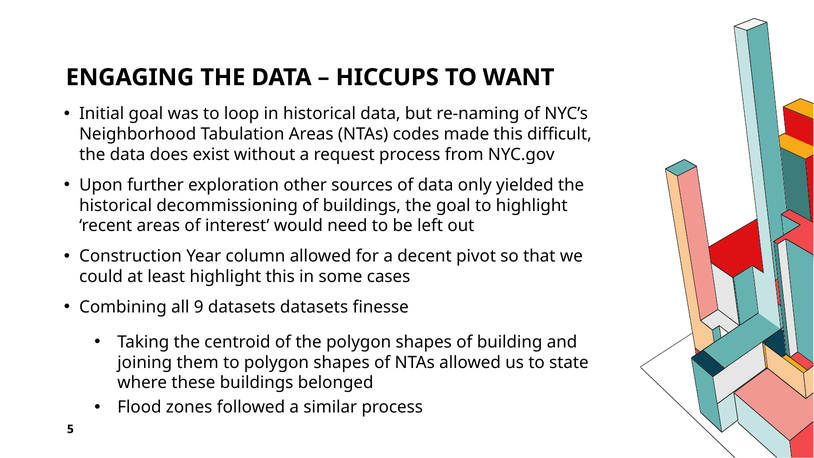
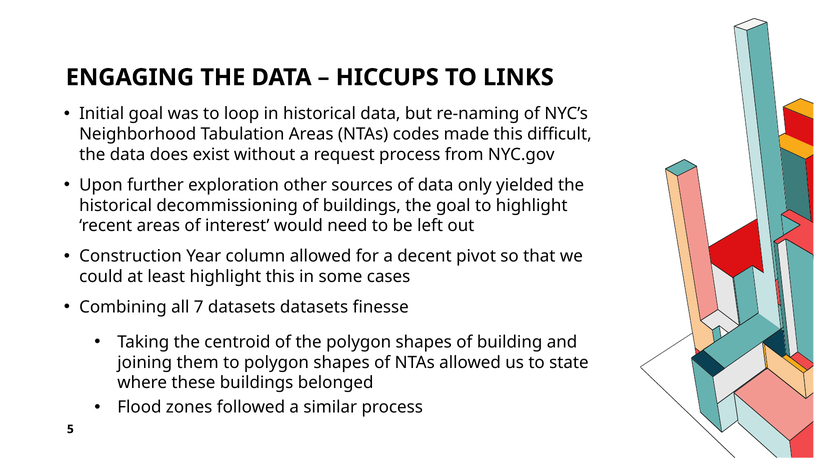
WANT: WANT -> LINKS (518, 77)
9: 9 -> 7 (199, 307)
